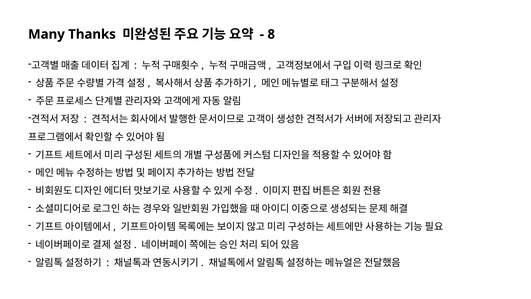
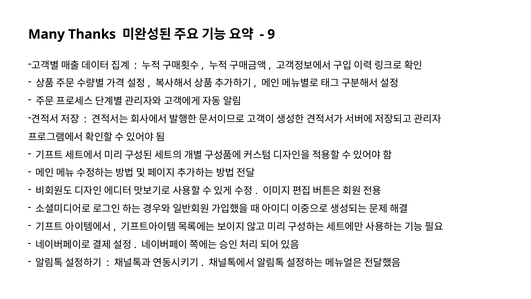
8: 8 -> 9 (271, 34)
